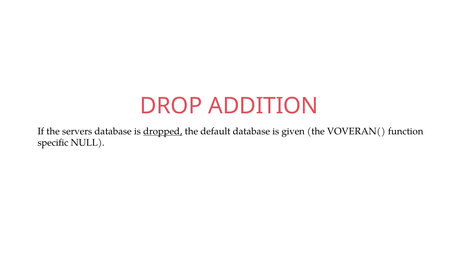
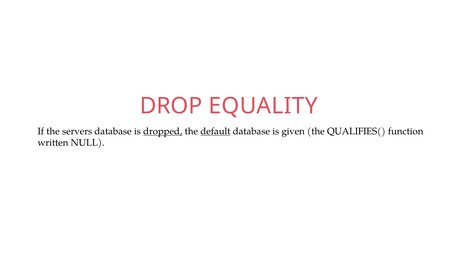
ADDITION: ADDITION -> EQUALITY (263, 106)
default underline: none -> present (215, 131)
VOVERAN(: VOVERAN( -> QUALIFIES( (356, 131)
specific: specific -> written (53, 143)
